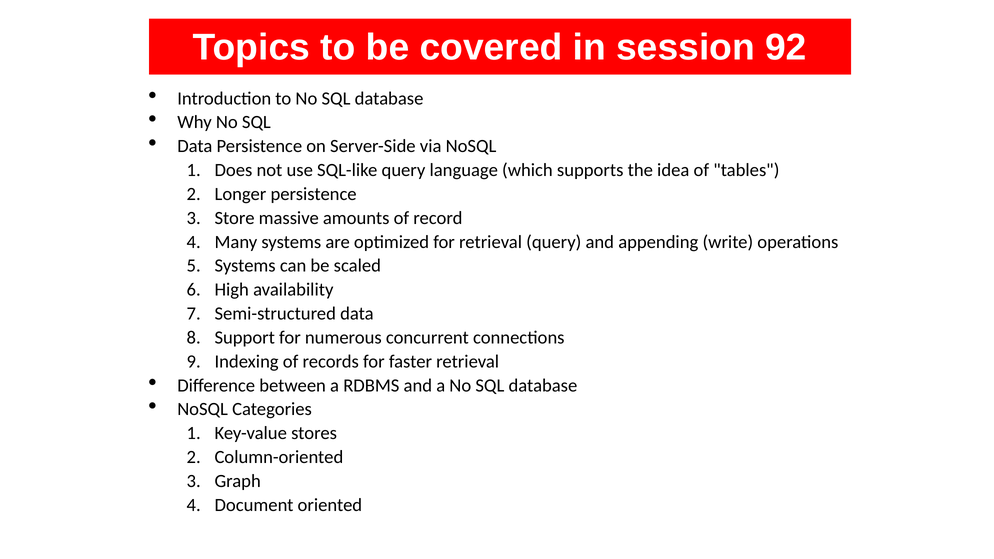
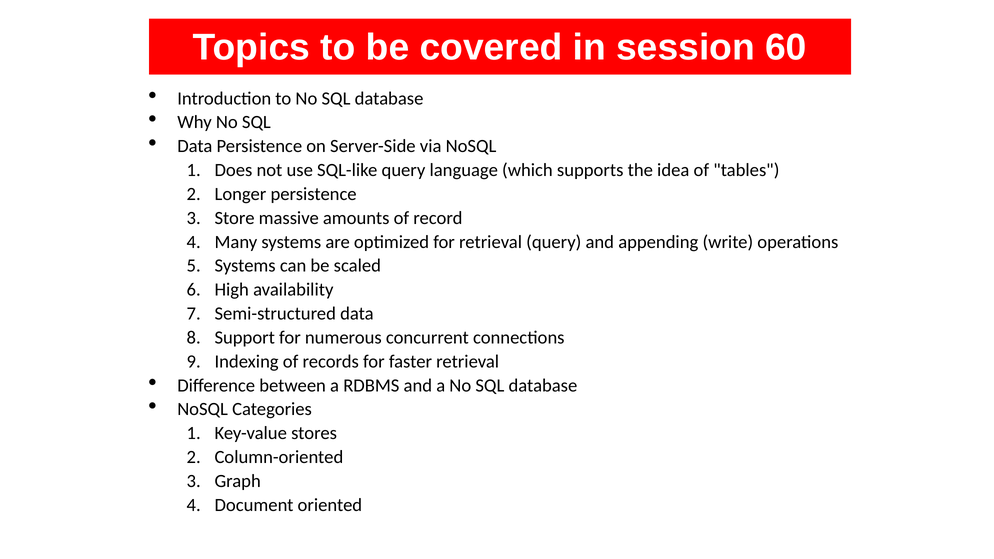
92: 92 -> 60 (786, 47)
